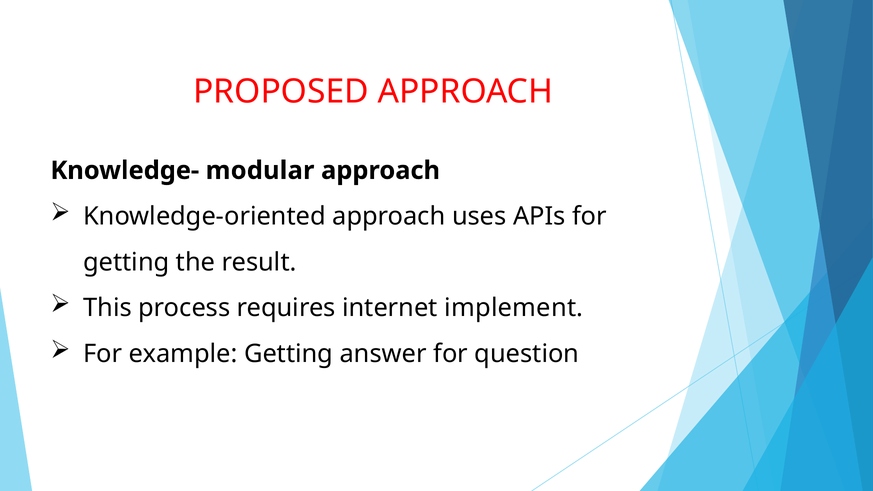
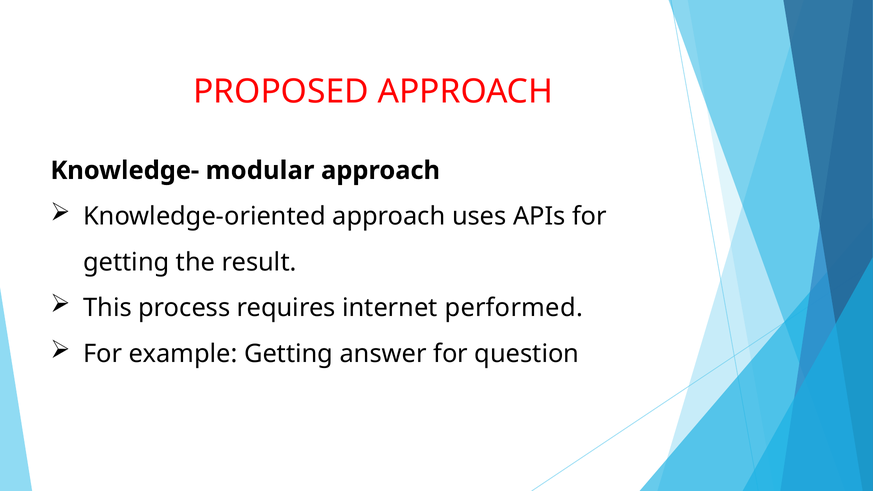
implement: implement -> performed (514, 308)
